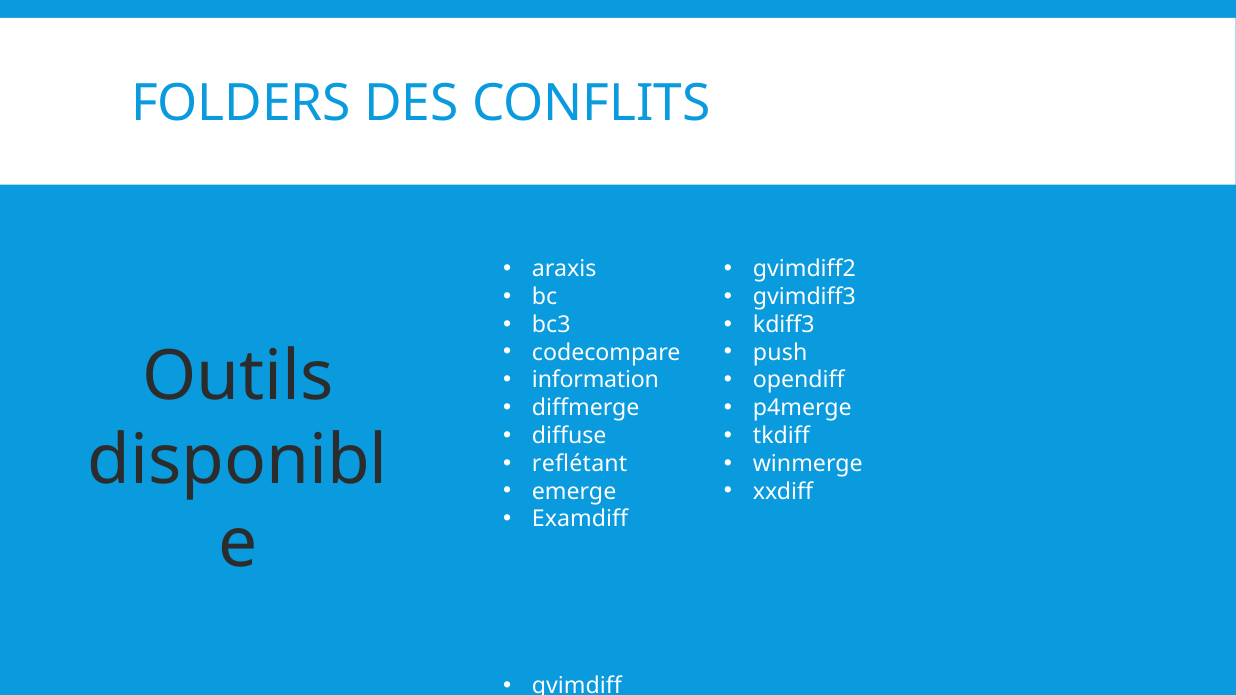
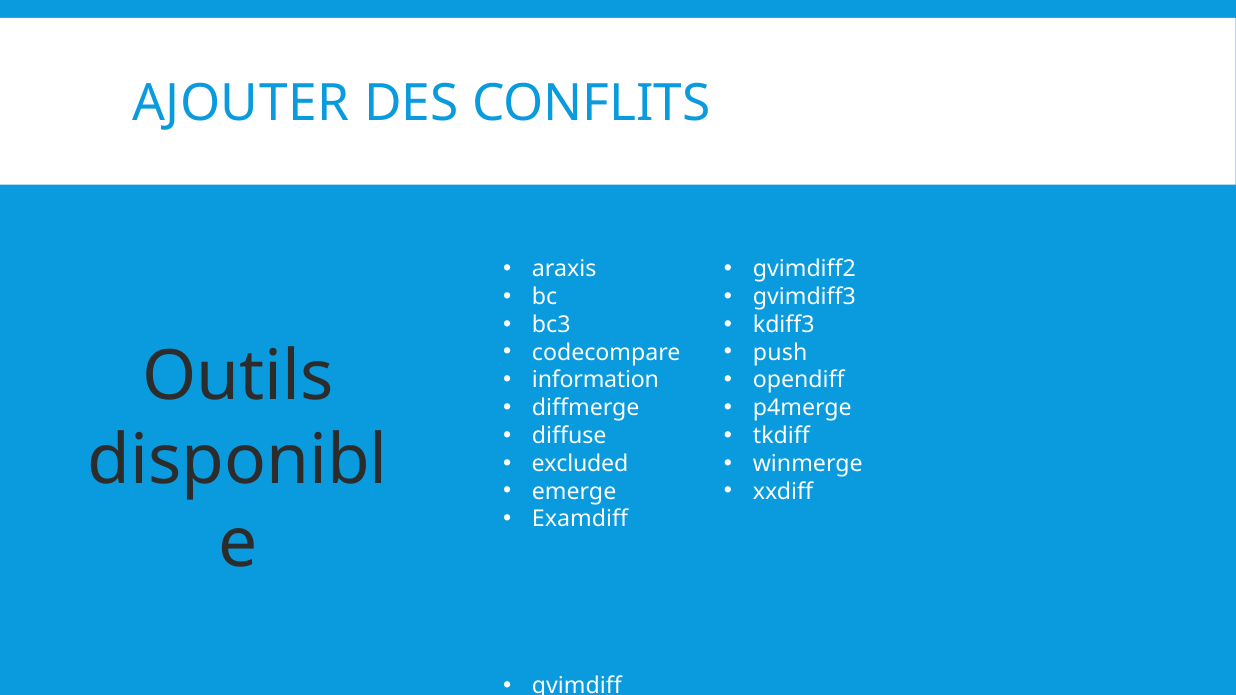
FOLDERS: FOLDERS -> AJOUTER (241, 104)
reflétant: reflétant -> excluded (580, 464)
